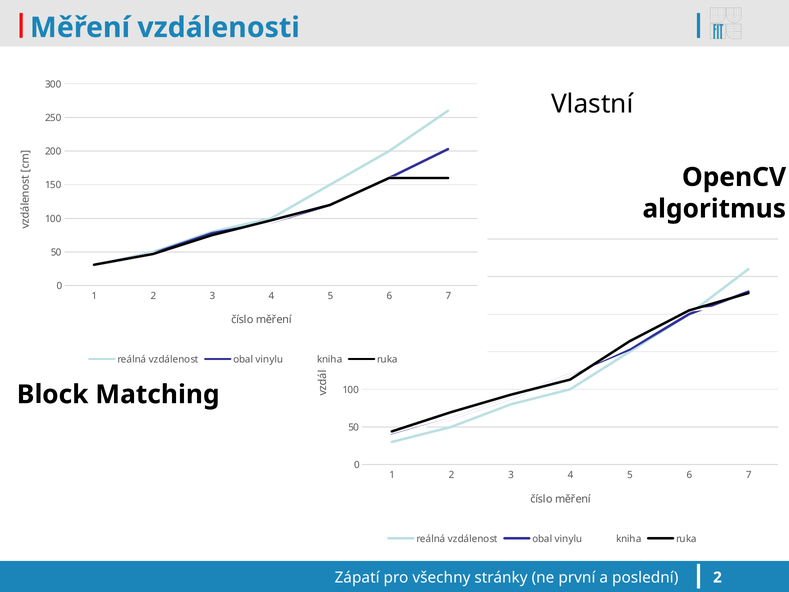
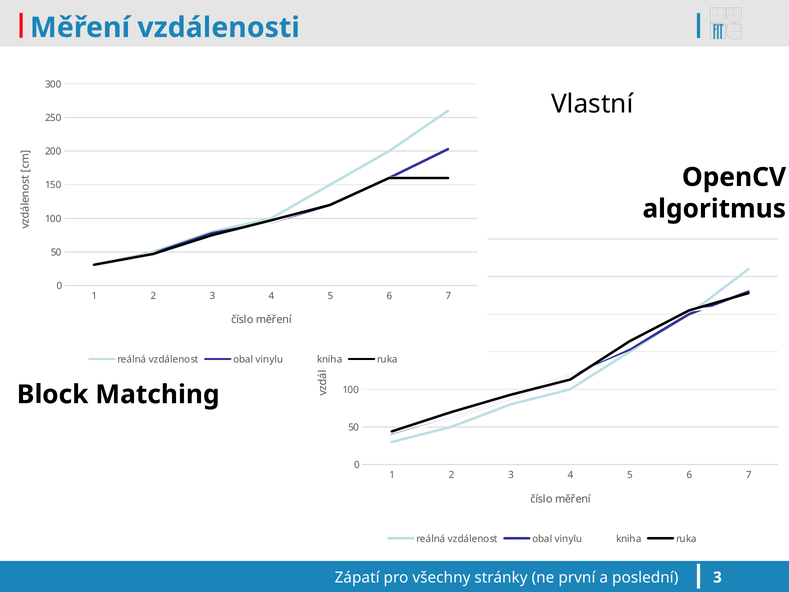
poslední 2: 2 -> 3 (717, 577)
